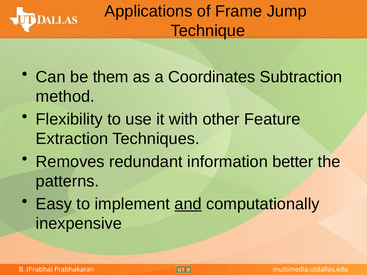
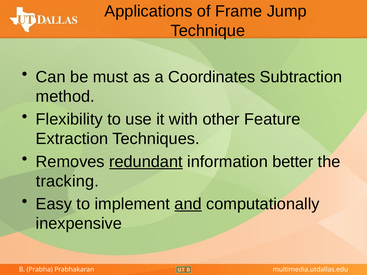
them: them -> must (111, 77)
redundant underline: none -> present (146, 162)
patterns: patterns -> tracking (67, 181)
